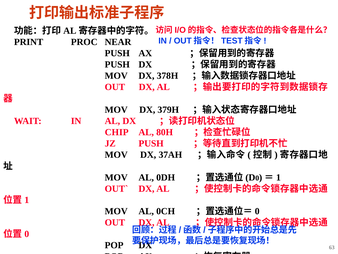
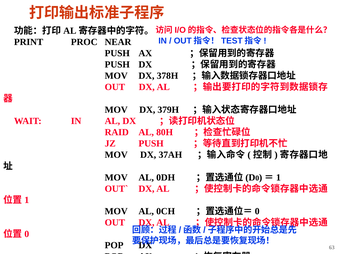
CHIP: CHIP -> RAID (117, 132)
